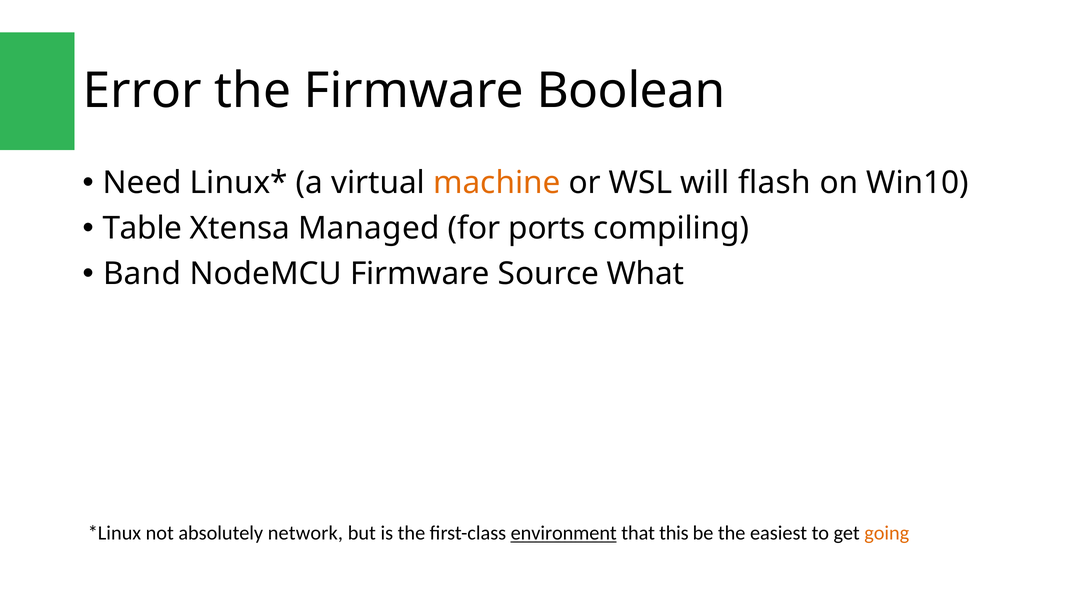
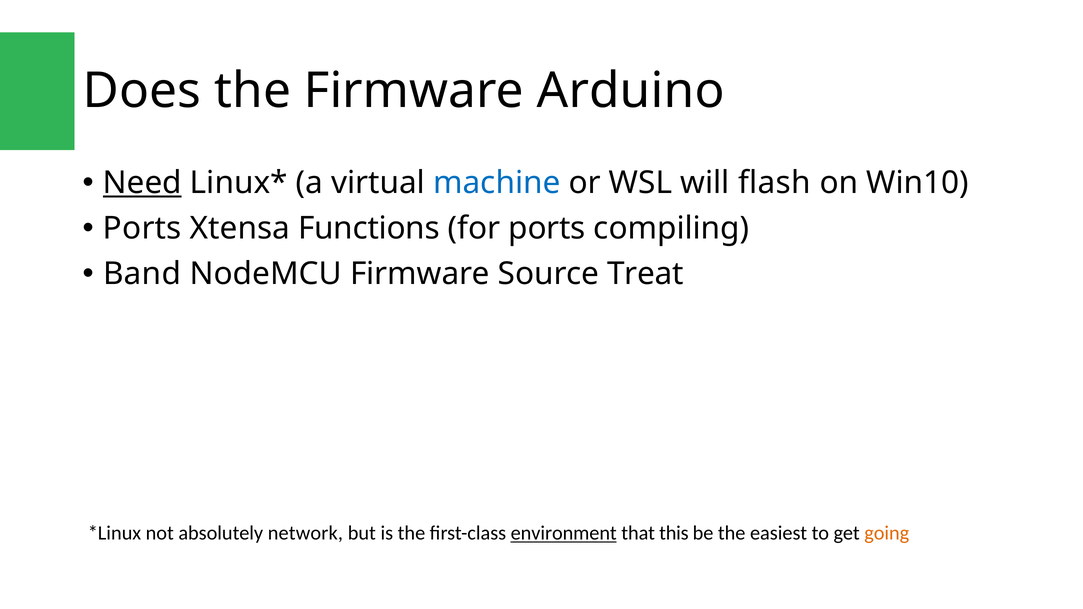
Error: Error -> Does (142, 91)
Boolean: Boolean -> Arduino (631, 91)
Need underline: none -> present (142, 183)
machine colour: orange -> blue (497, 183)
Table: Table -> Ports (142, 229)
Managed: Managed -> Functions (369, 229)
What: What -> Treat (645, 274)
